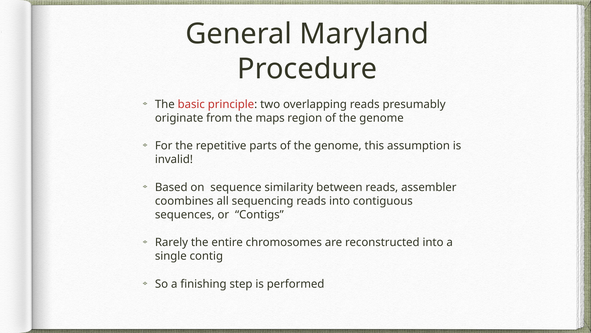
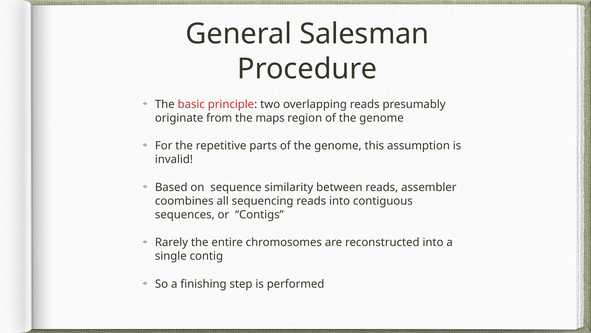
Maryland: Maryland -> Salesman (364, 34)
